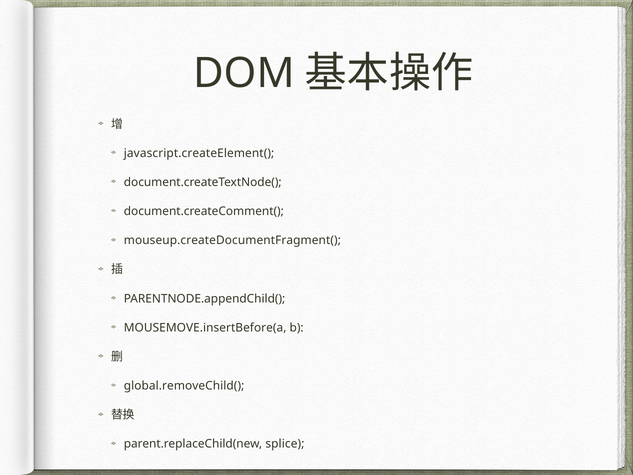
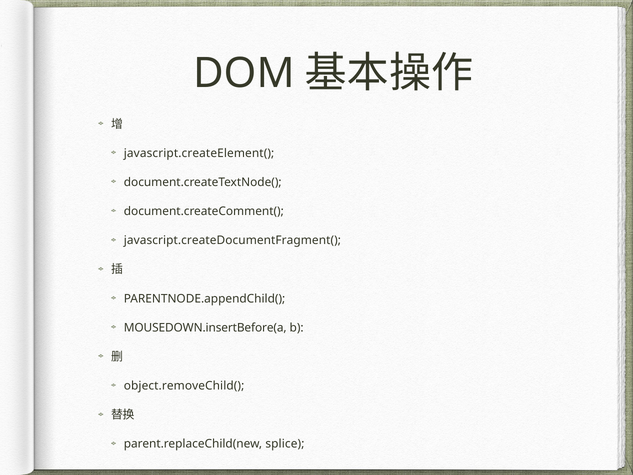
mouseup.createDocumentFragment(: mouseup.createDocumentFragment( -> javascript.createDocumentFragment( (232, 240)
MOUSEMOVE.insertBefore(a: MOUSEMOVE.insertBefore(a -> MOUSEDOWN.insertBefore(a (205, 328)
global.removeChild(: global.removeChild( -> object.removeChild( (184, 386)
